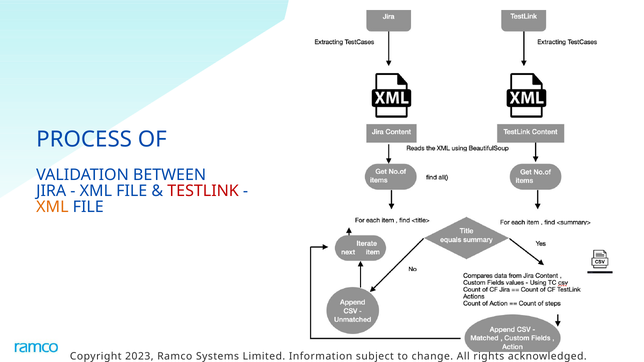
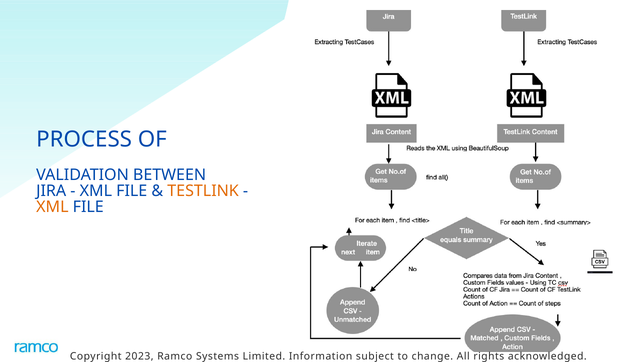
TESTLINK colour: red -> orange (203, 191)
